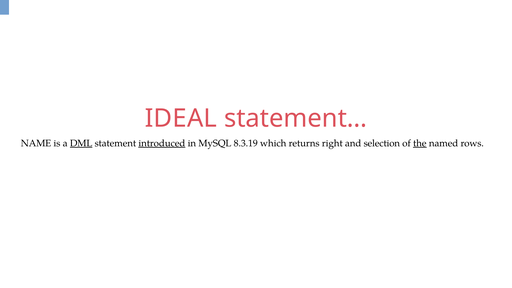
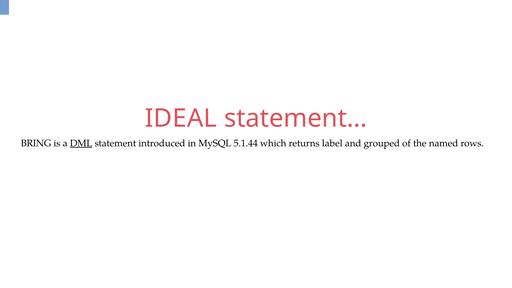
NAME: NAME -> BRING (36, 143)
introduced underline: present -> none (162, 143)
8.3.19: 8.3.19 -> 5.1.44 (246, 143)
right: right -> label (332, 143)
selection: selection -> grouped (382, 143)
the underline: present -> none (420, 143)
